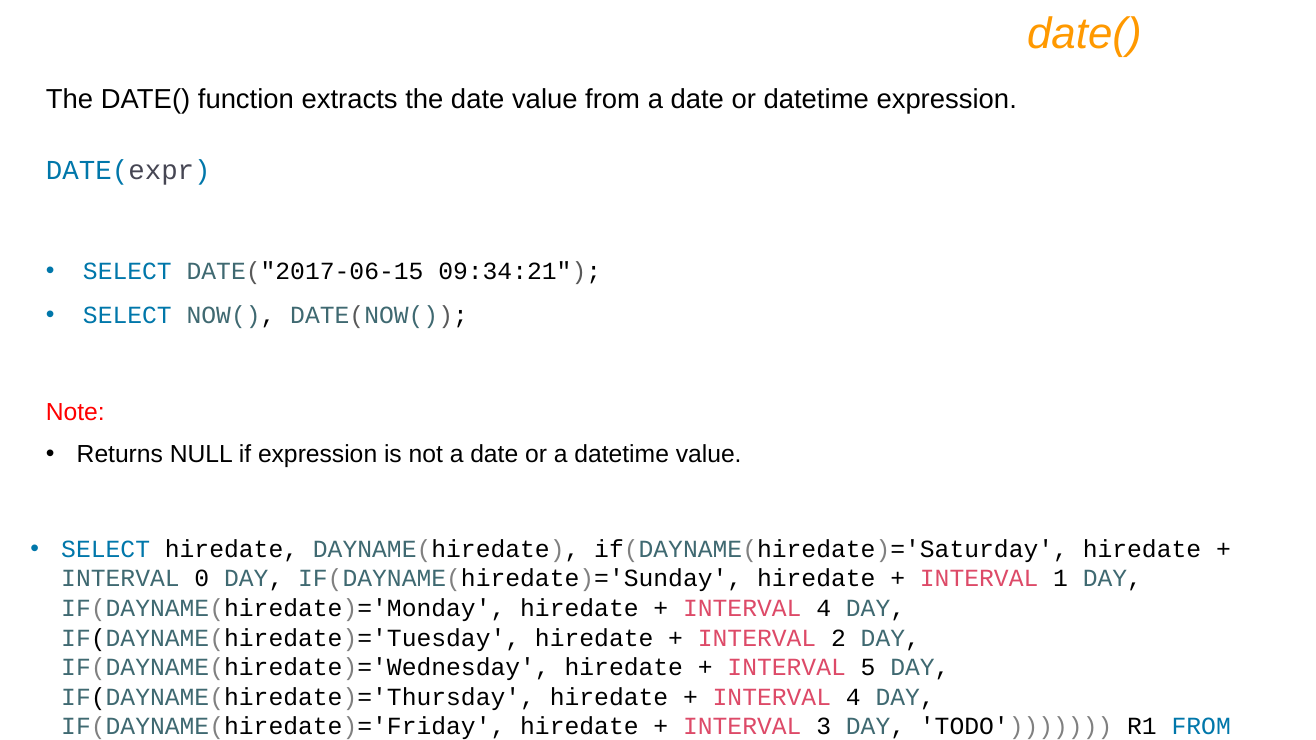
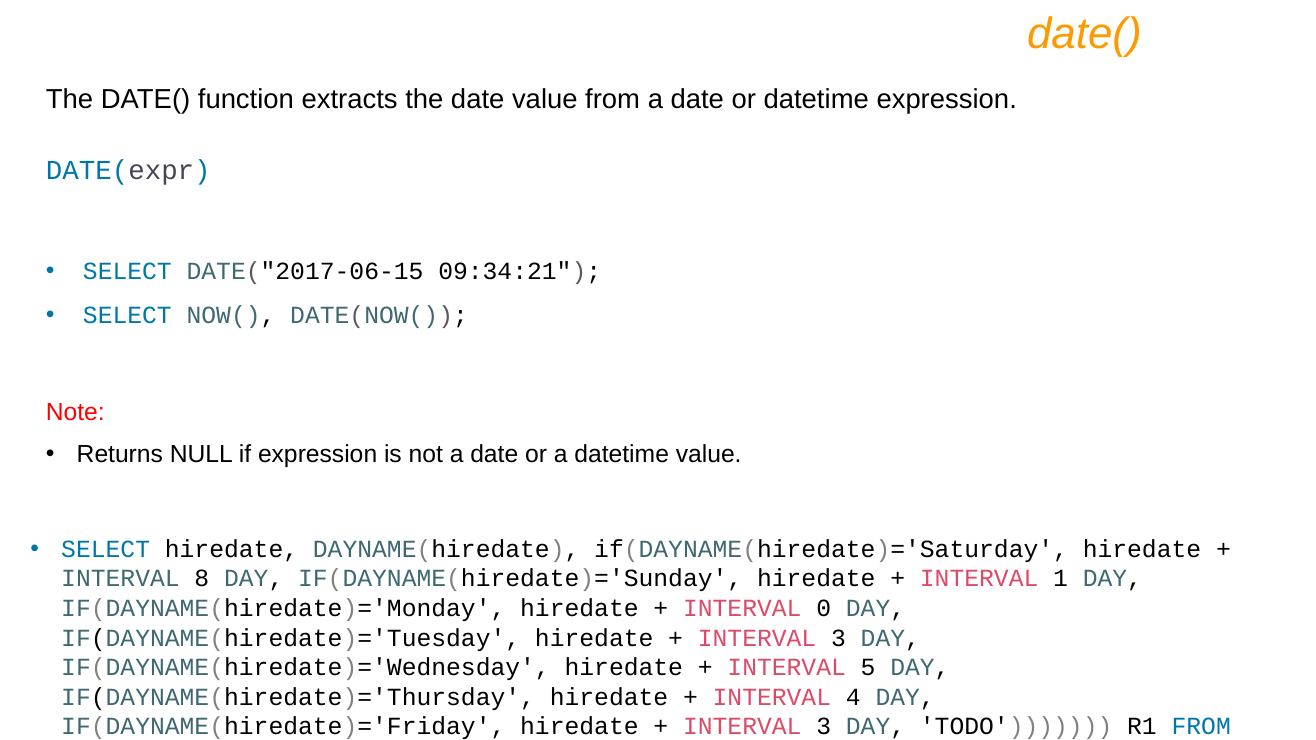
0: 0 -> 8 (202, 579)
4: 4 -> 0 (824, 609)
2: 2 -> 3 (838, 638)
